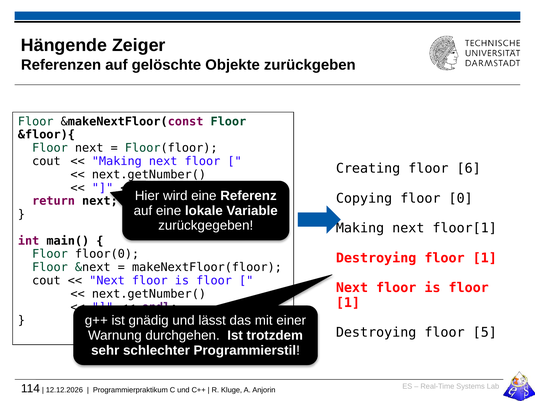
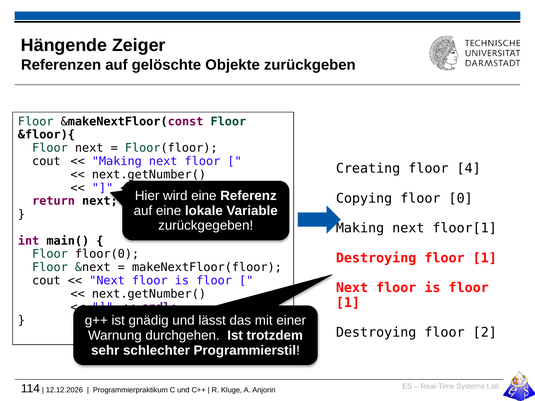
6: 6 -> 4 (469, 169)
5: 5 -> 2 (485, 333)
